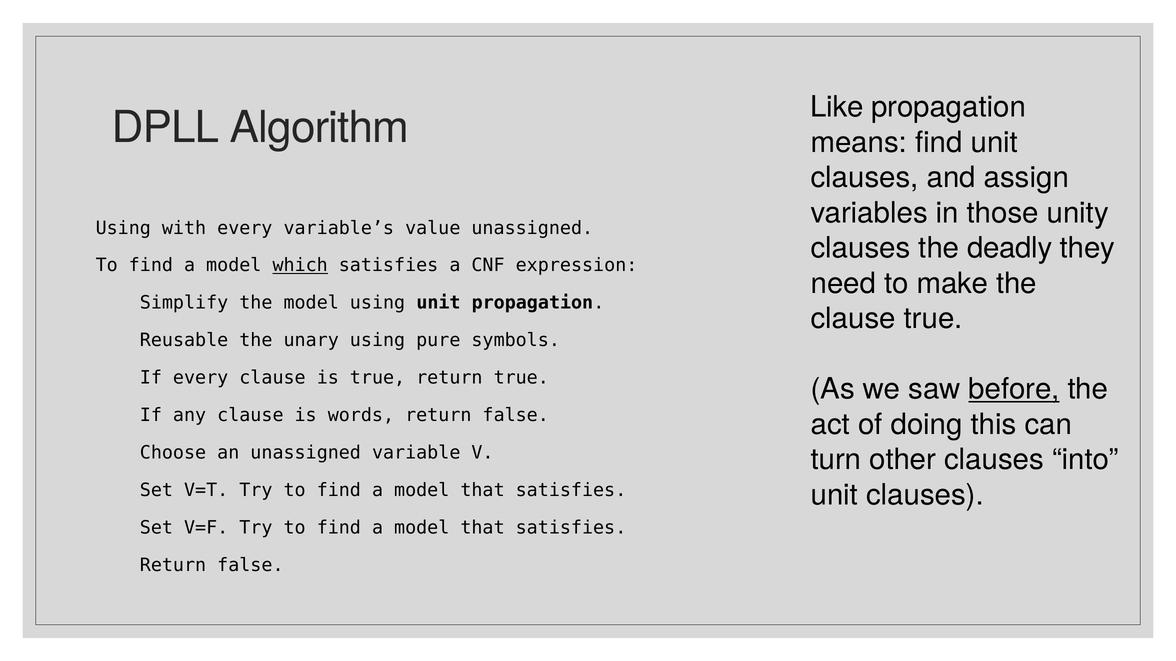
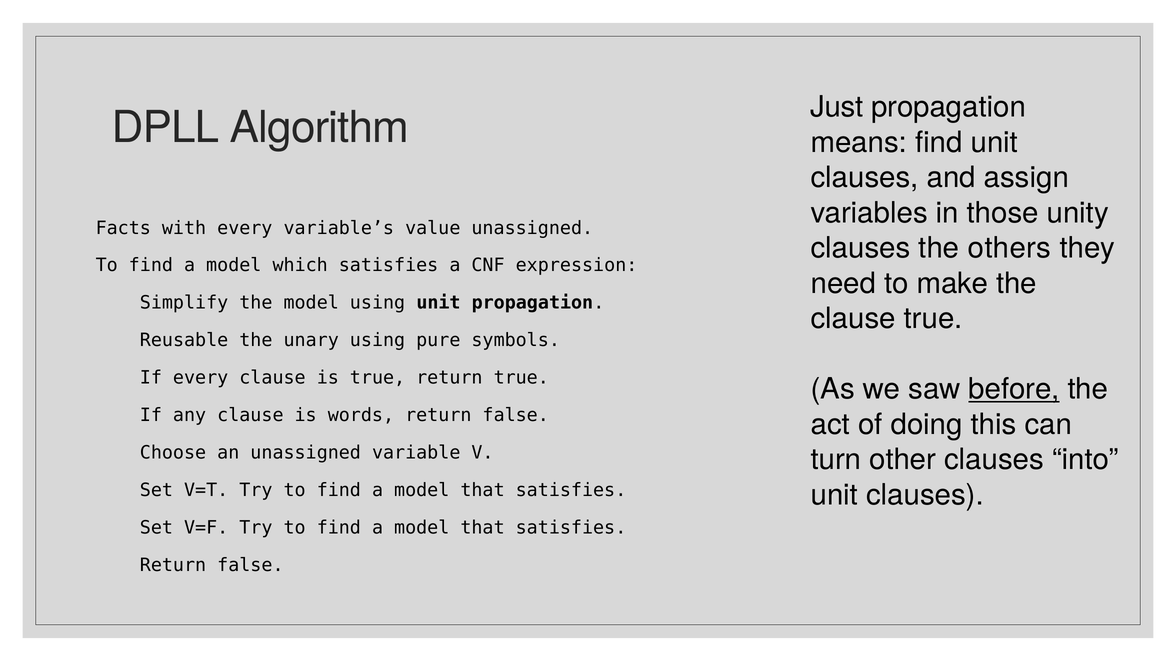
Like: Like -> Just (837, 107)
Using: Using -> Facts (123, 228)
deadly: deadly -> others (1009, 248)
which underline: present -> none (300, 266)
